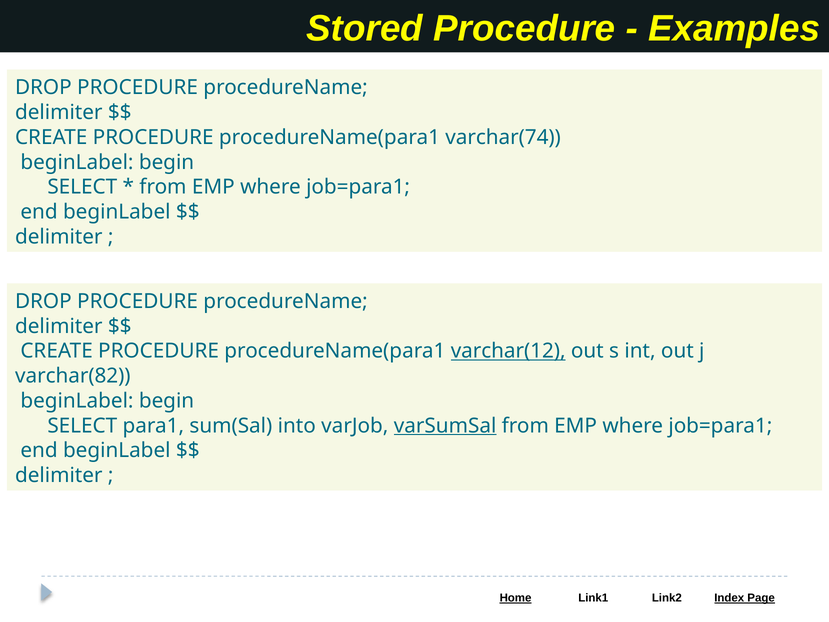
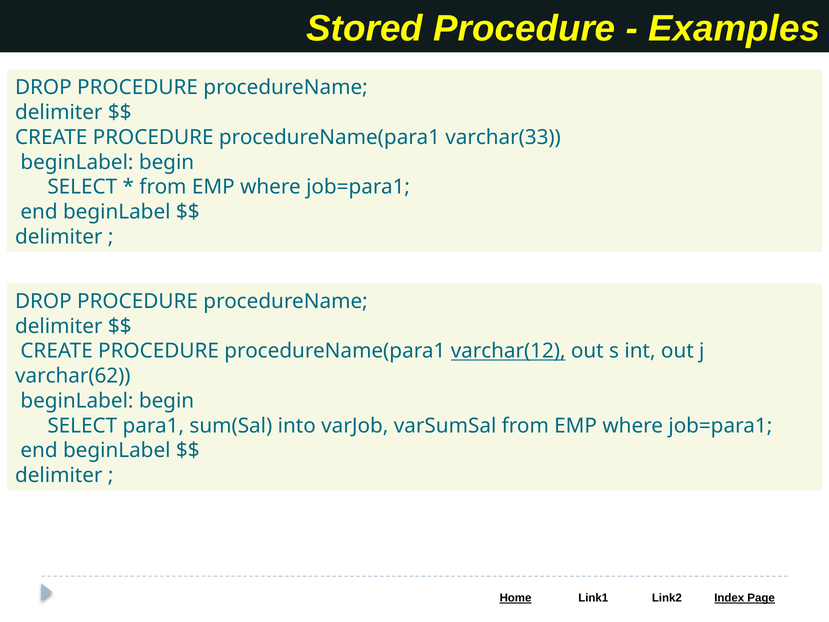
varchar(74: varchar(74 -> varchar(33 (503, 137)
varchar(82: varchar(82 -> varchar(62 (73, 376)
varSumSal underline: present -> none (445, 426)
